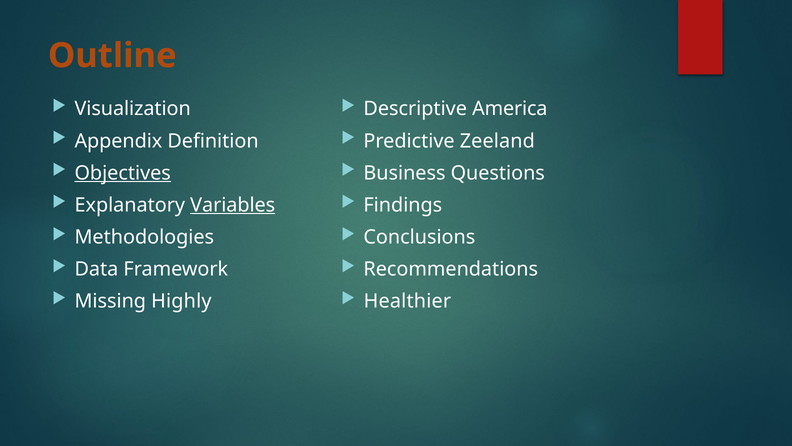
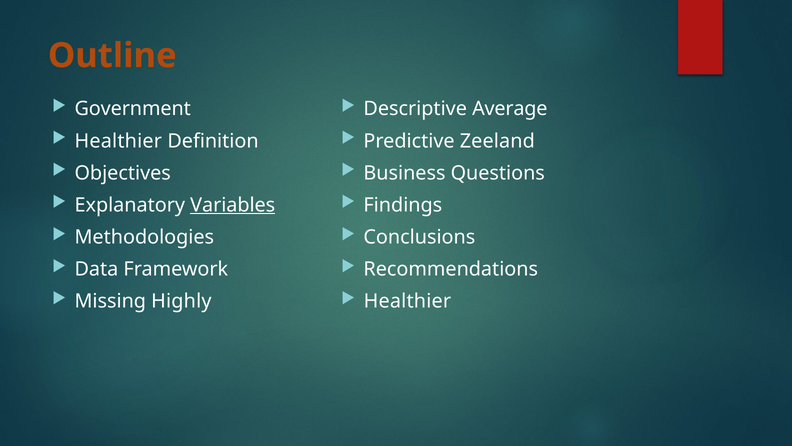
Visualization: Visualization -> Government (133, 109)
America: America -> Average (510, 109)
Appendix: Appendix -> Healthier (118, 141)
Objectives underline: present -> none (123, 173)
